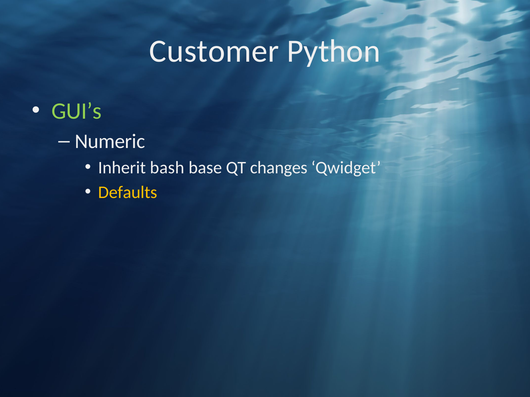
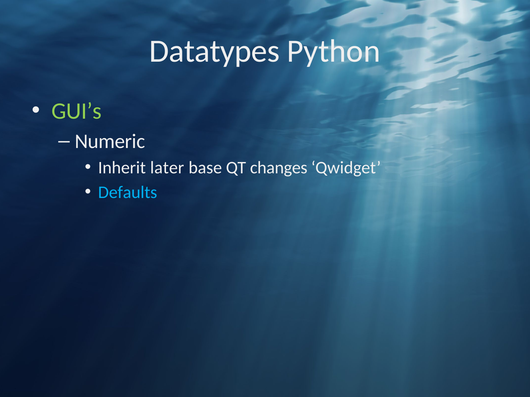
Customer: Customer -> Datatypes (214, 51)
bash: bash -> later (167, 168)
Defaults colour: yellow -> light blue (128, 193)
